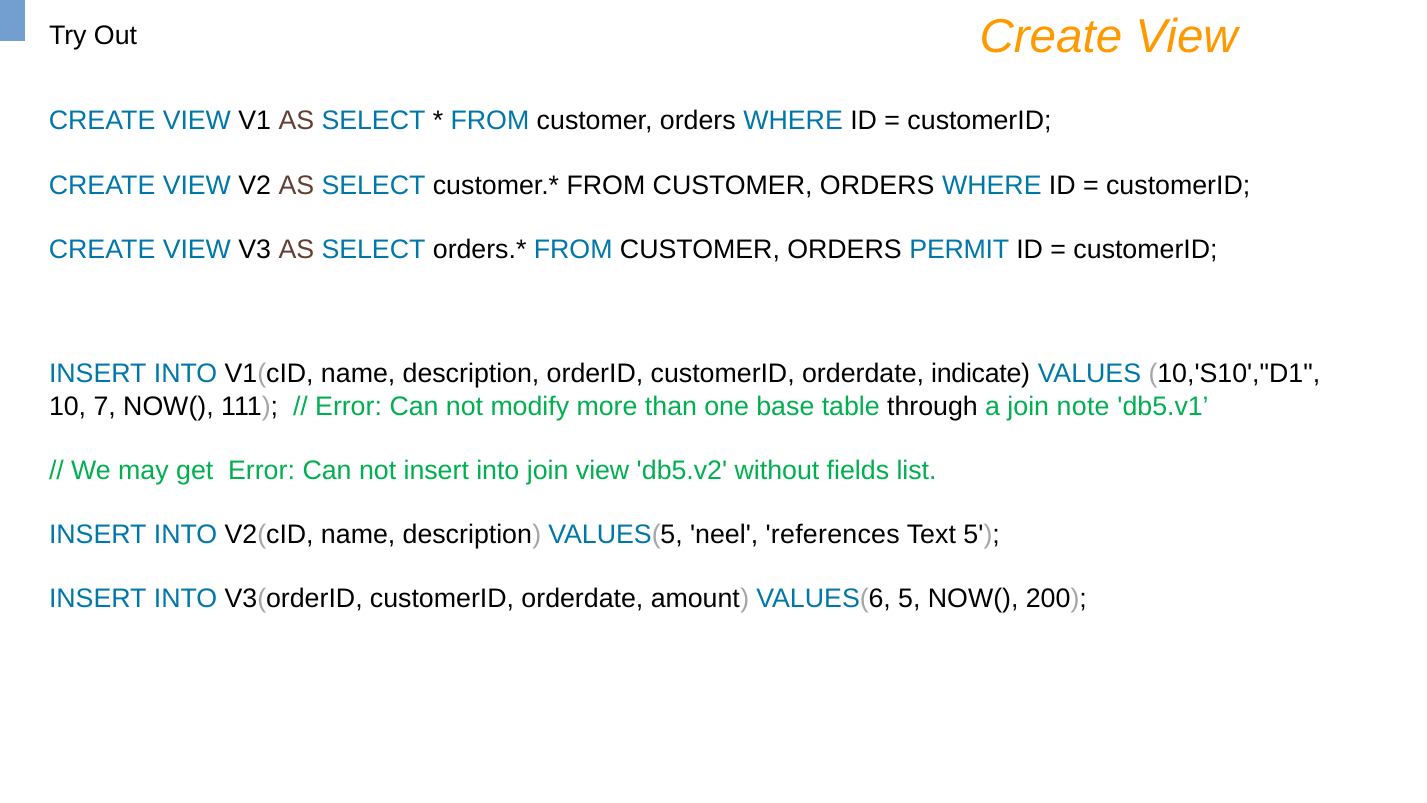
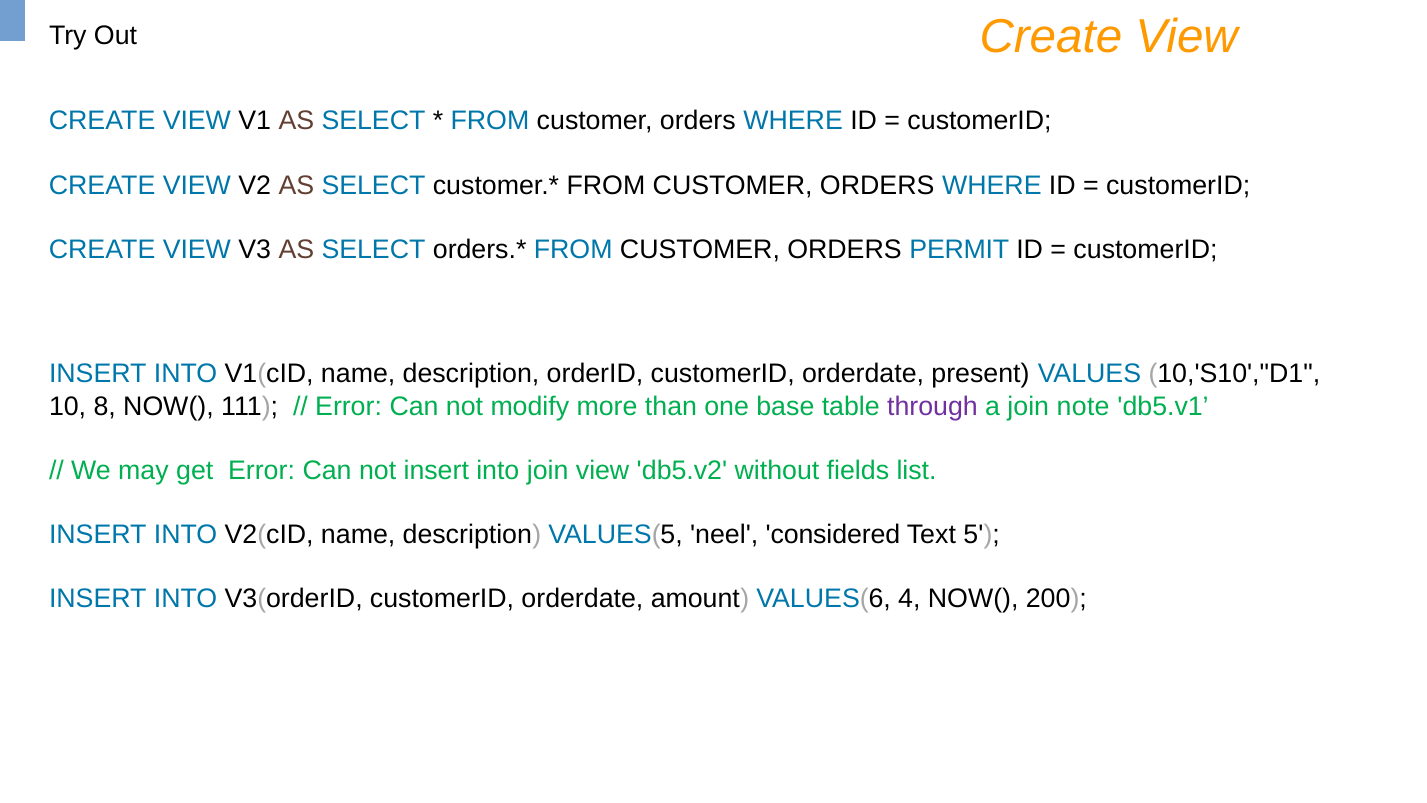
indicate: indicate -> present (980, 374)
7: 7 -> 8 (105, 406)
through colour: black -> purple (932, 406)
references: references -> considered (833, 534)
VALUES(6 5: 5 -> 4 (909, 599)
